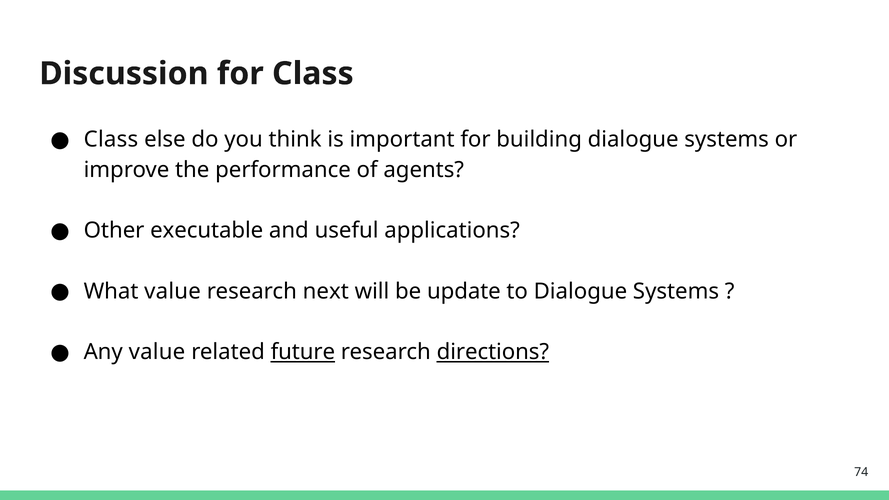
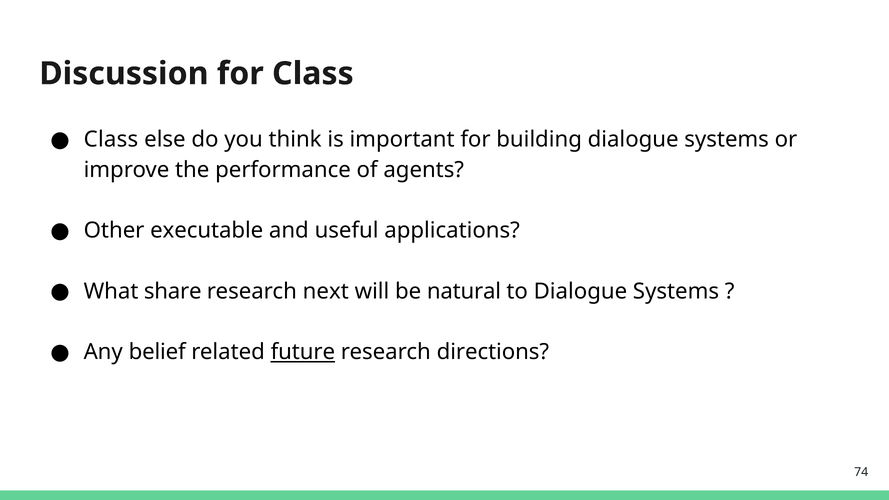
What value: value -> share (173, 291)
update: update -> natural (464, 291)
Any value: value -> belief (157, 352)
directions underline: present -> none (493, 352)
